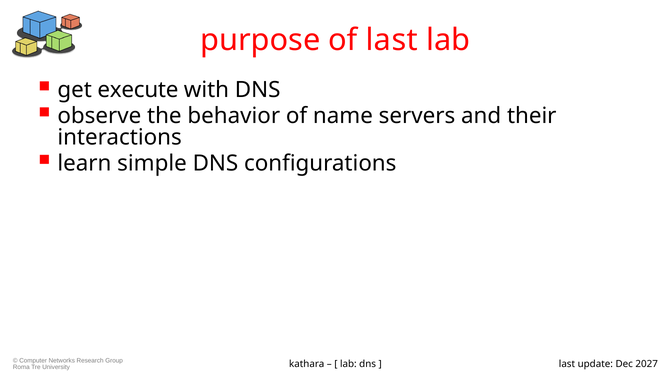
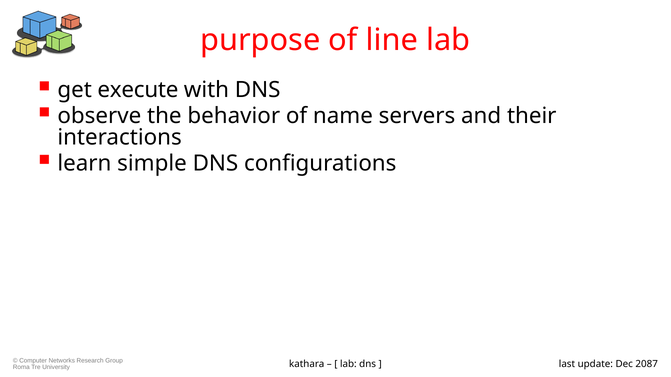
of last: last -> line (392, 40)
2027: 2027 -> 2087 (647, 364)
